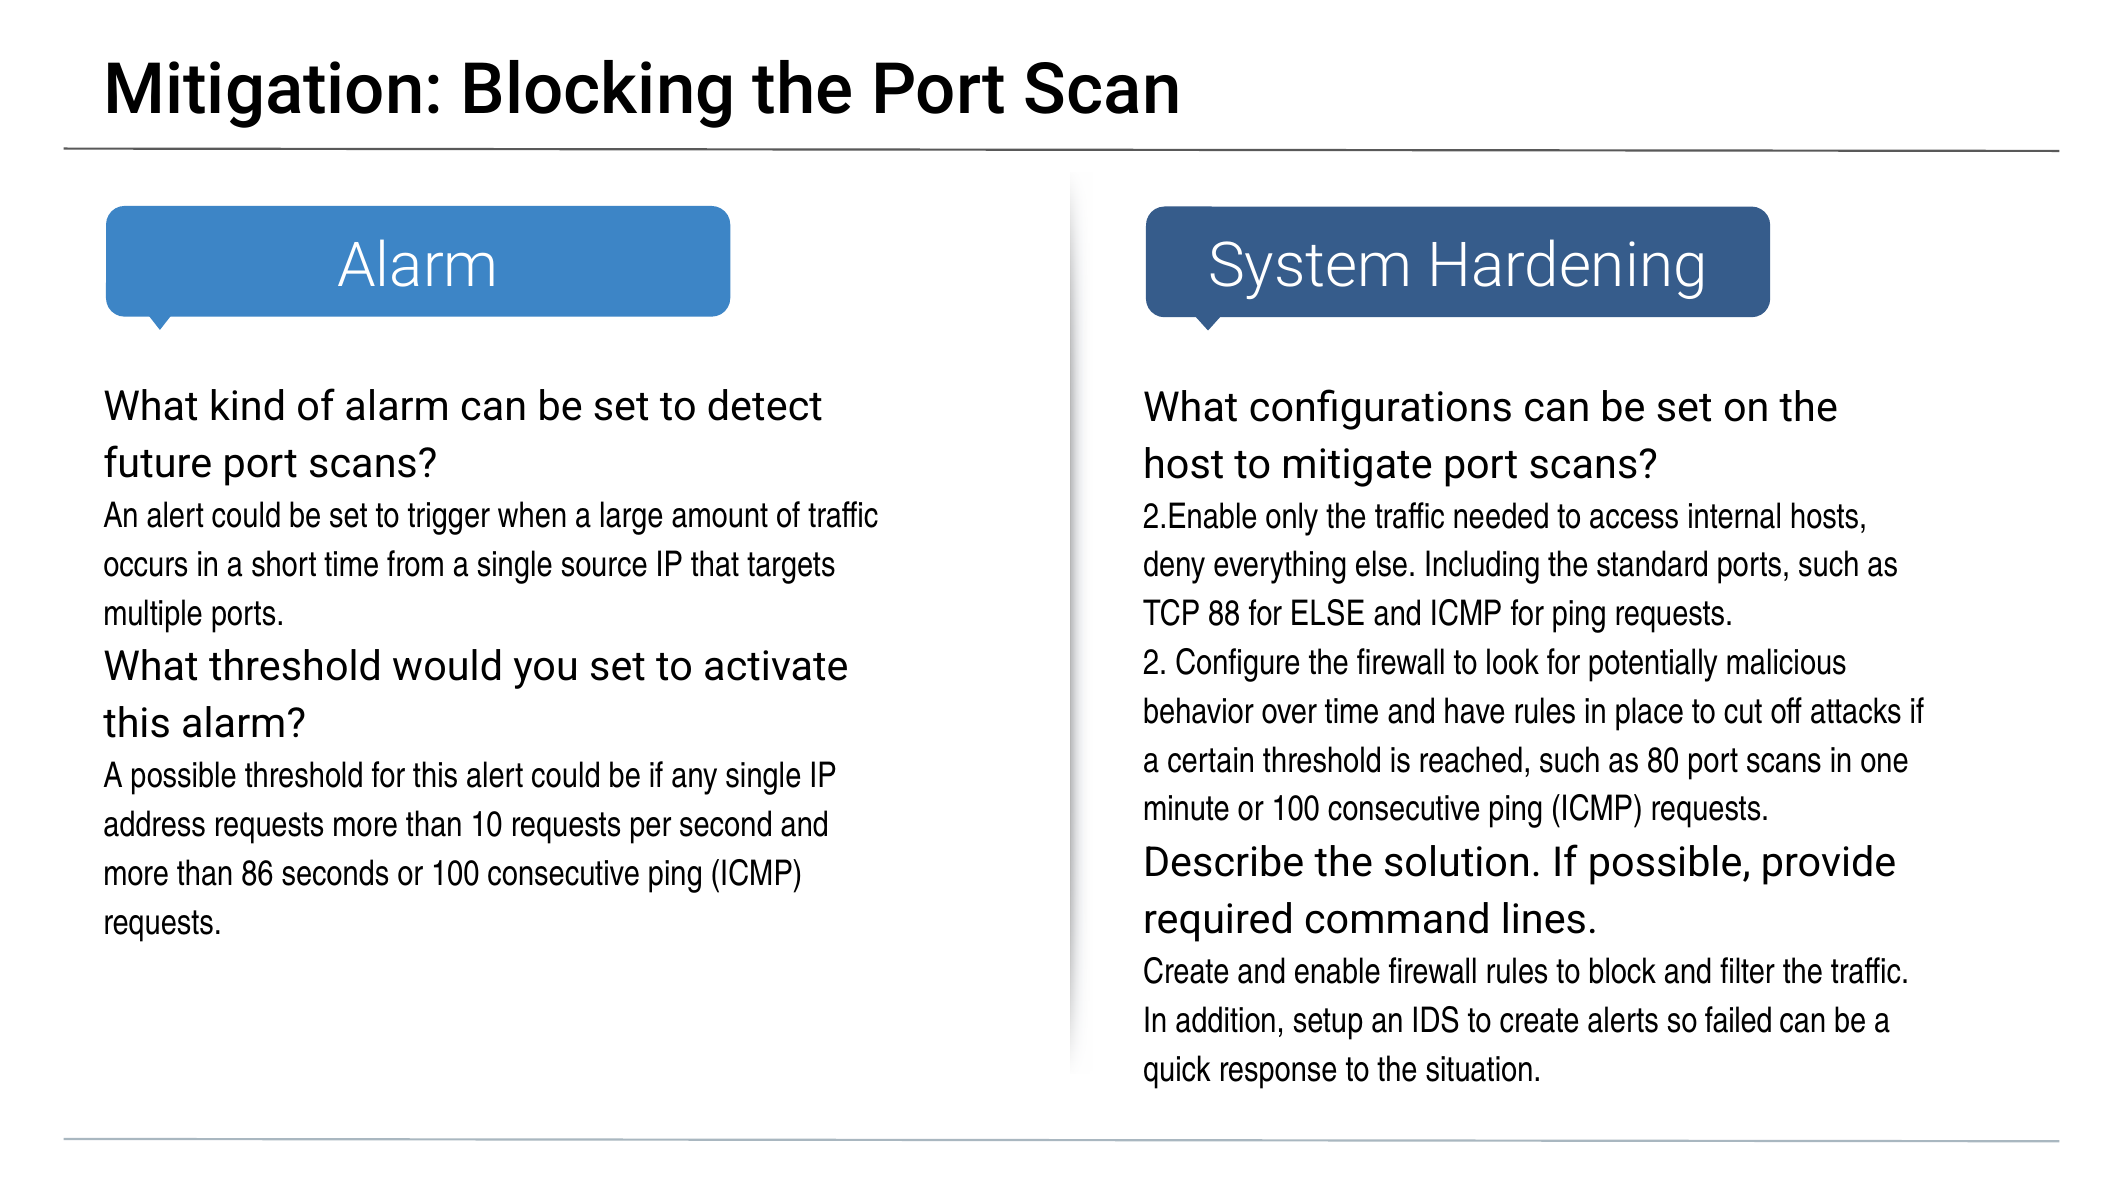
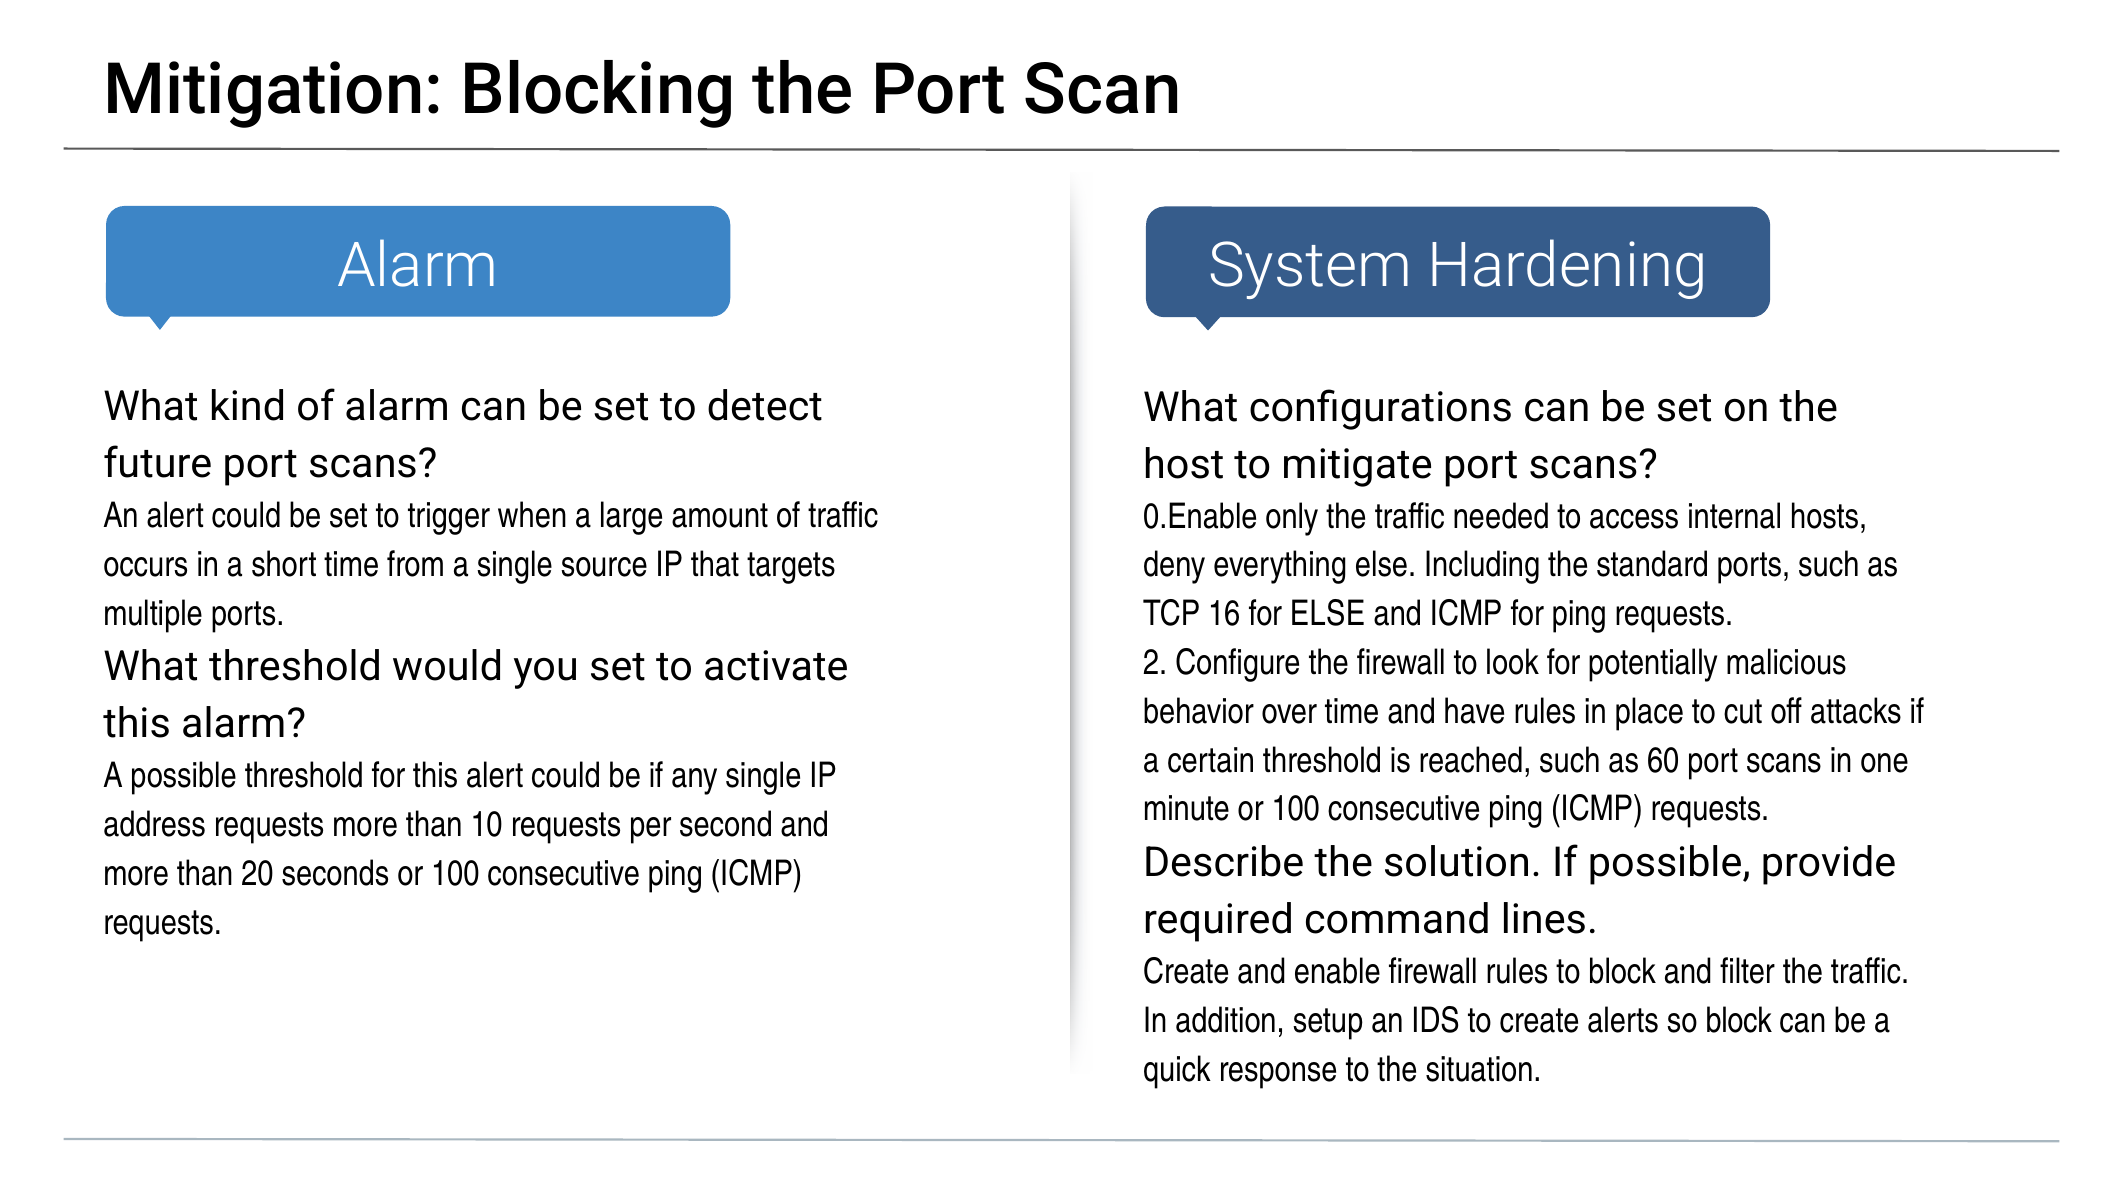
2.Enable: 2.Enable -> 0.Enable (1200, 516)
88: 88 -> 16 (1224, 614)
80: 80 -> 60 (1663, 761)
86: 86 -> 20 (257, 874)
so failed: failed -> block (1739, 1021)
